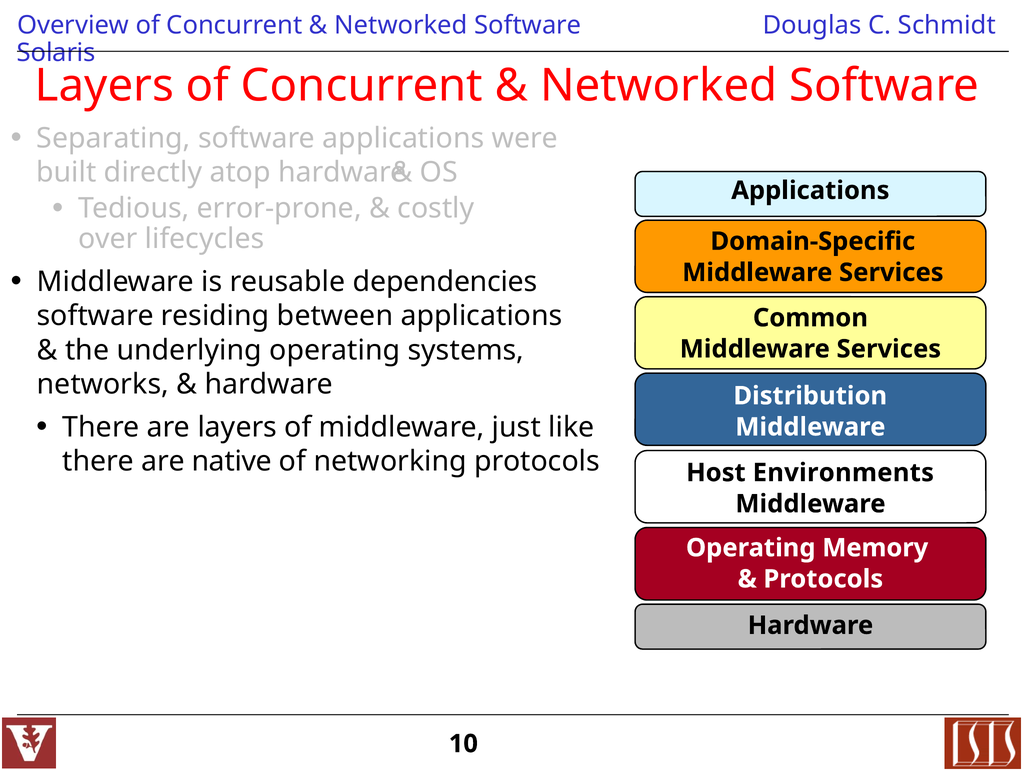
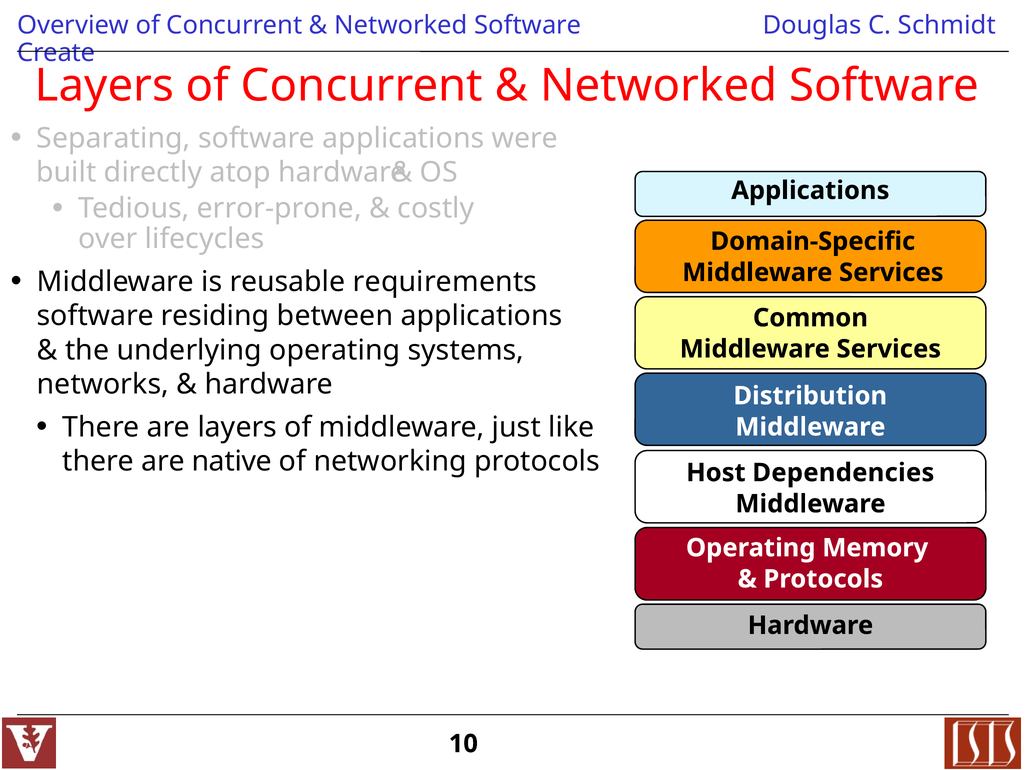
Solaris: Solaris -> Create (56, 53)
dependencies: dependencies -> requirements (445, 282)
Environments: Environments -> Dependencies (843, 472)
